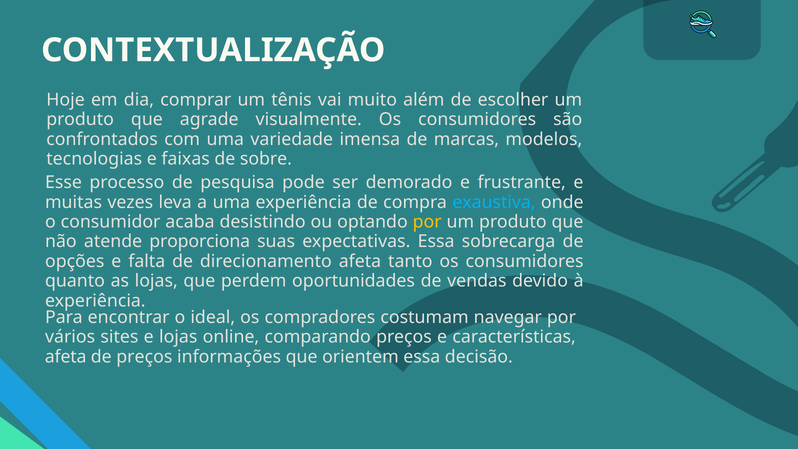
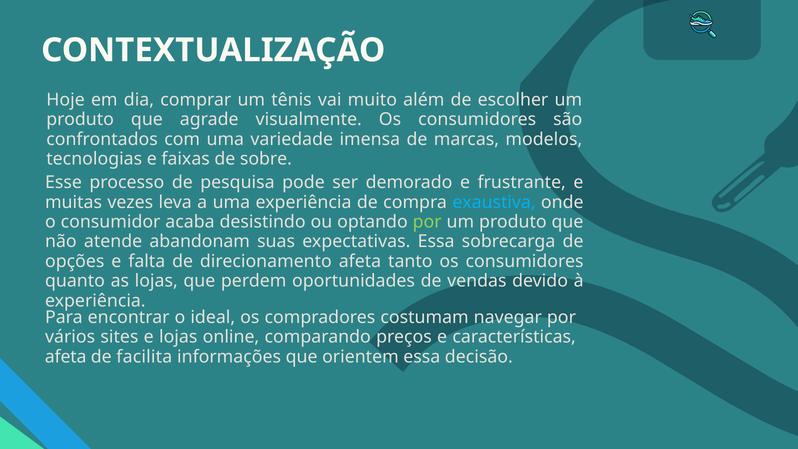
por colour: yellow -> light green (427, 222)
proporciona: proporciona -> abandonam (200, 242)
de preços: preços -> facilita (144, 357)
